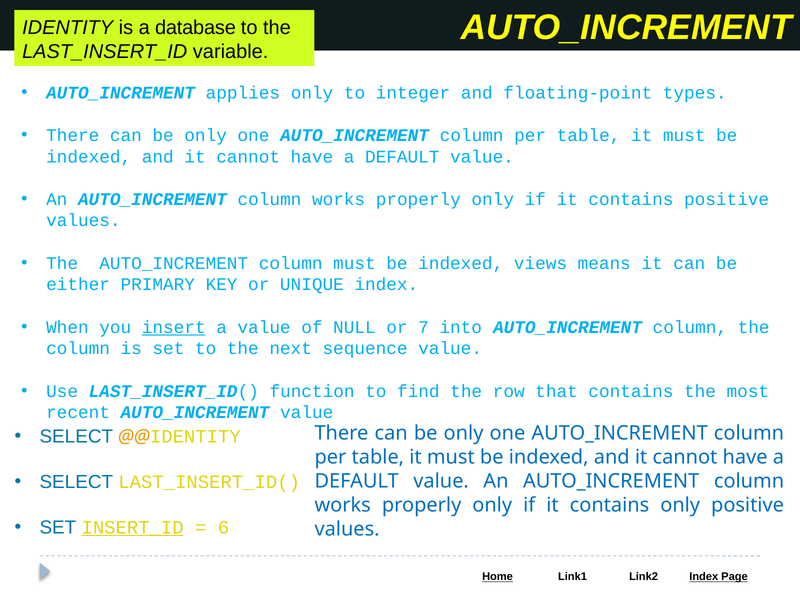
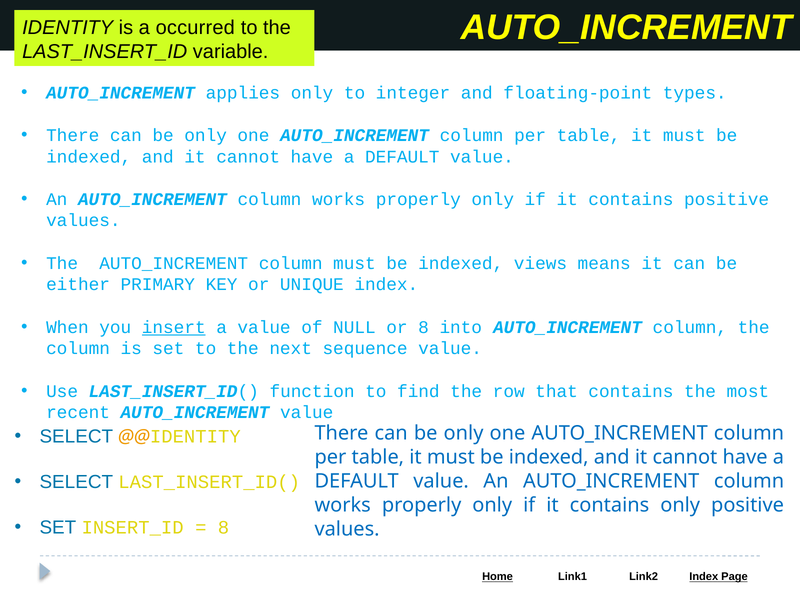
database: database -> occurred (195, 27)
or 7: 7 -> 8 (424, 327)
INSERT_ID underline: present -> none (133, 527)
6: 6 -> 8 (223, 527)
